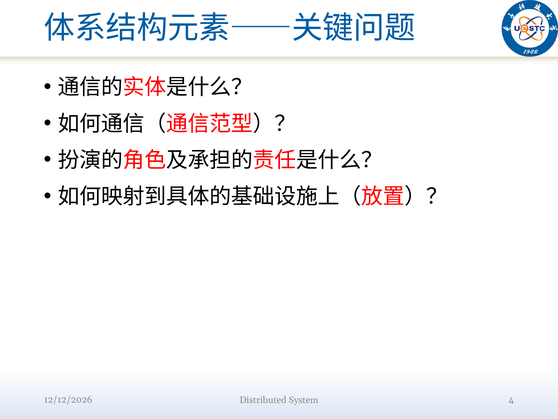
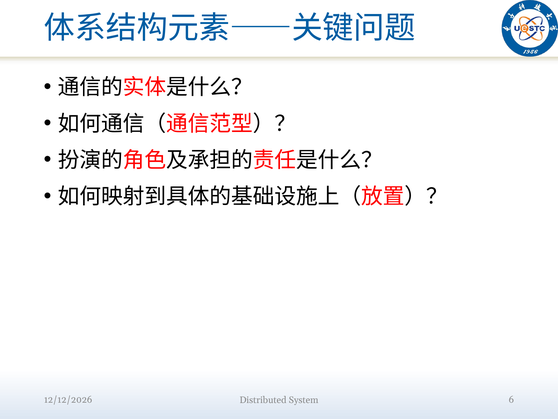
4: 4 -> 6 (511, 399)
